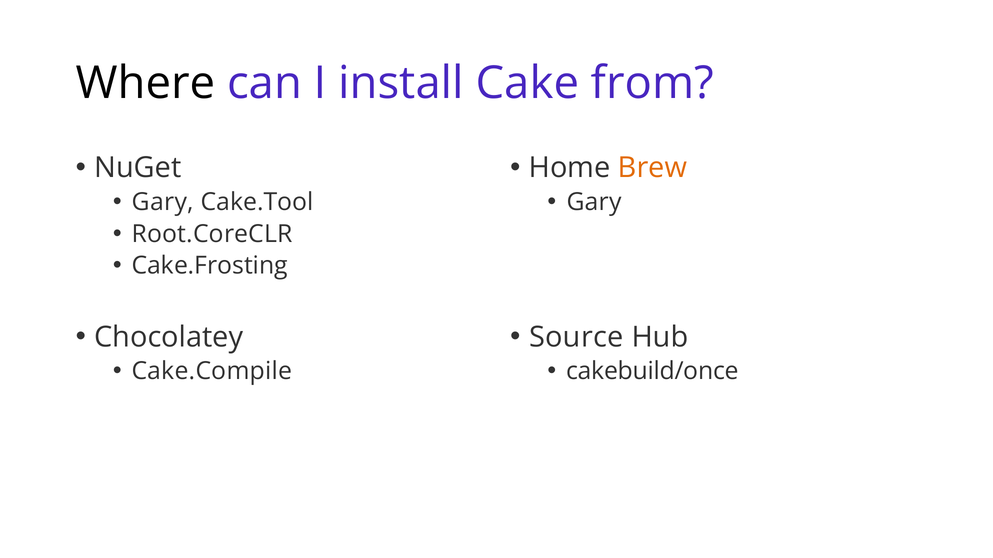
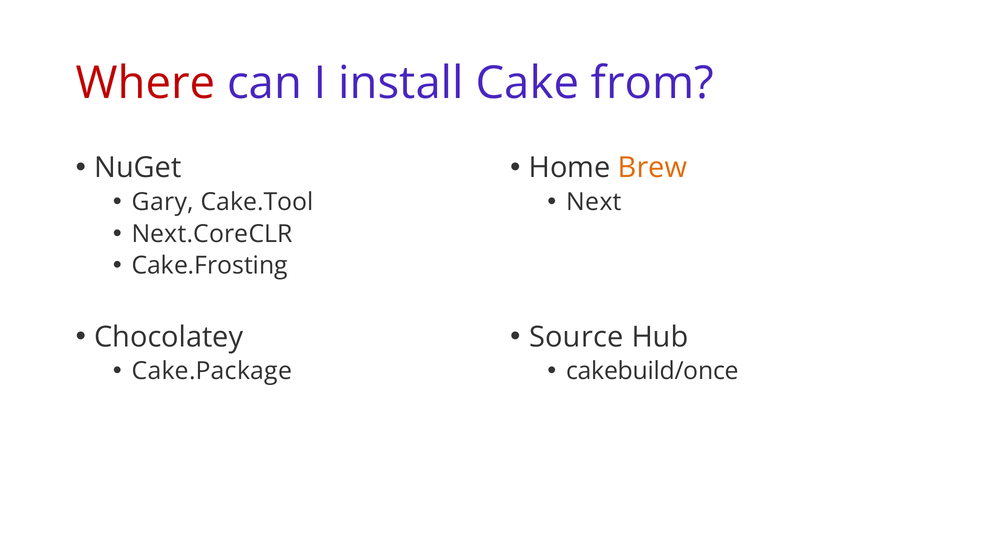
Where colour: black -> red (146, 83)
Gary: Gary -> Next (594, 202)
Root.CoreCLR: Root.CoreCLR -> Next.CoreCLR (212, 234)
Cake.Compile: Cake.Compile -> Cake.Package (212, 372)
